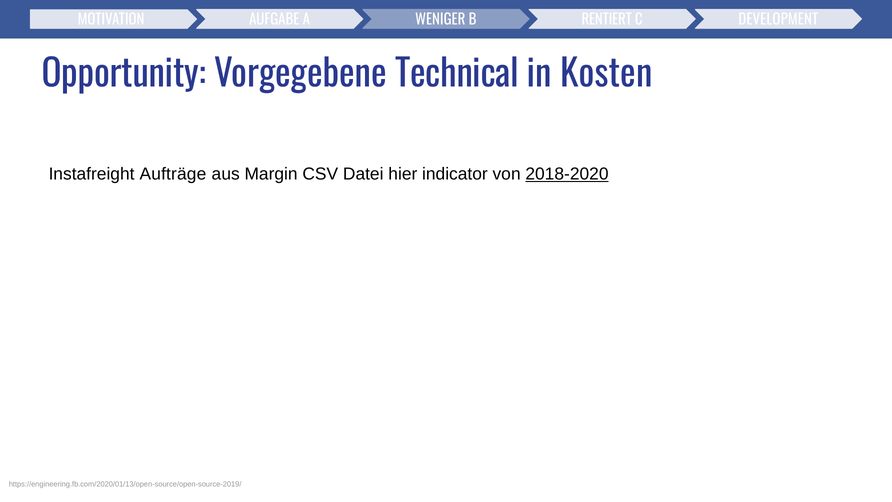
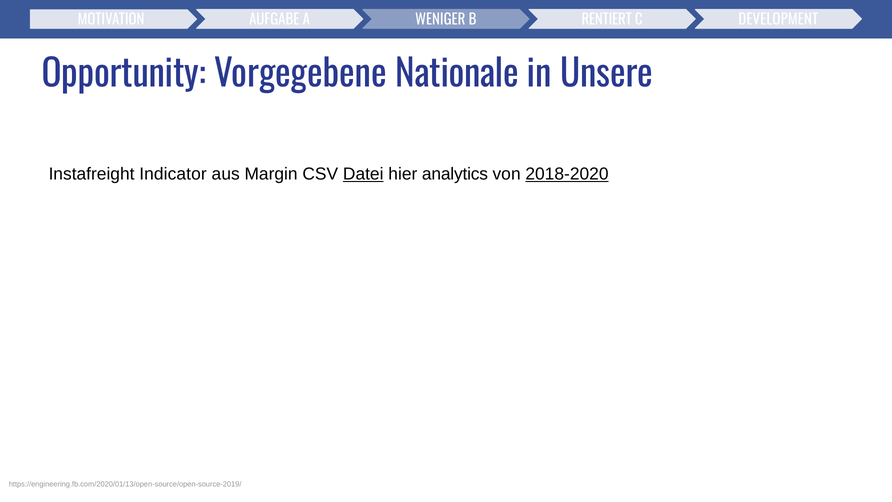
Technical: Technical -> Nationale (457, 74)
Kosten: Kosten -> Unsere (607, 74)
Aufträge: Aufträge -> Indicator (173, 174)
Datei underline: none -> present (363, 174)
indicator: indicator -> analytics (455, 174)
